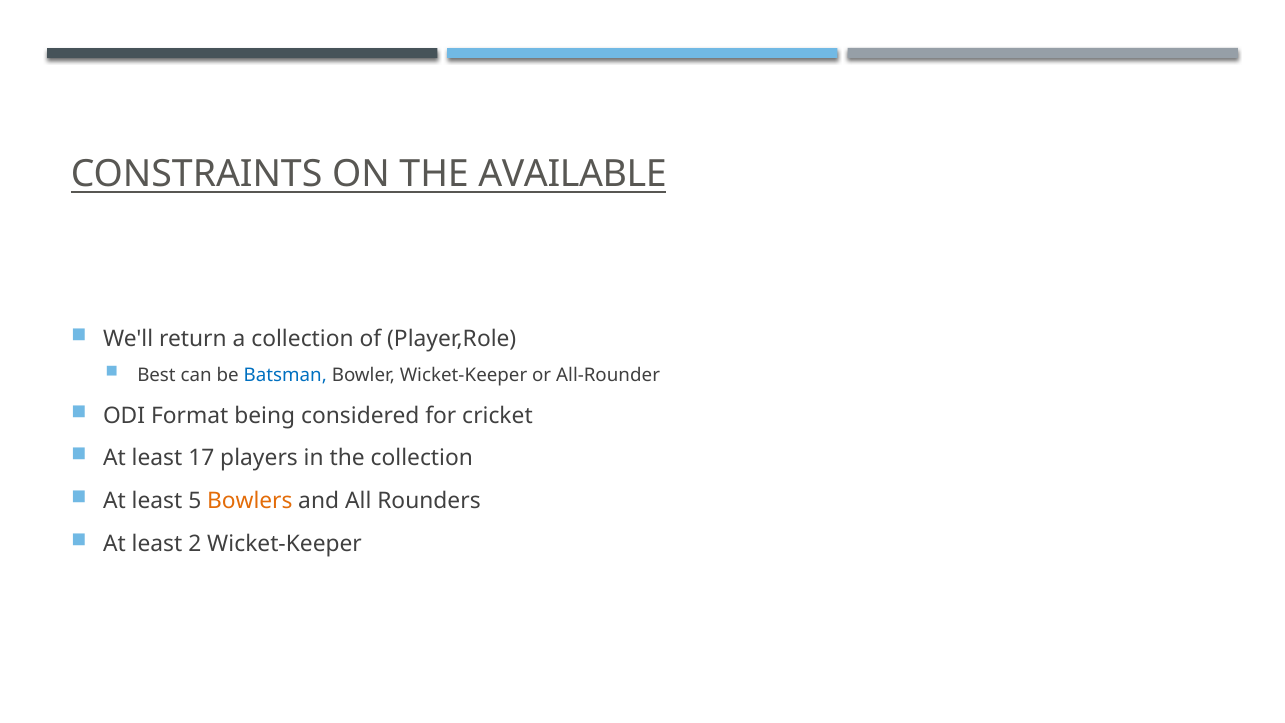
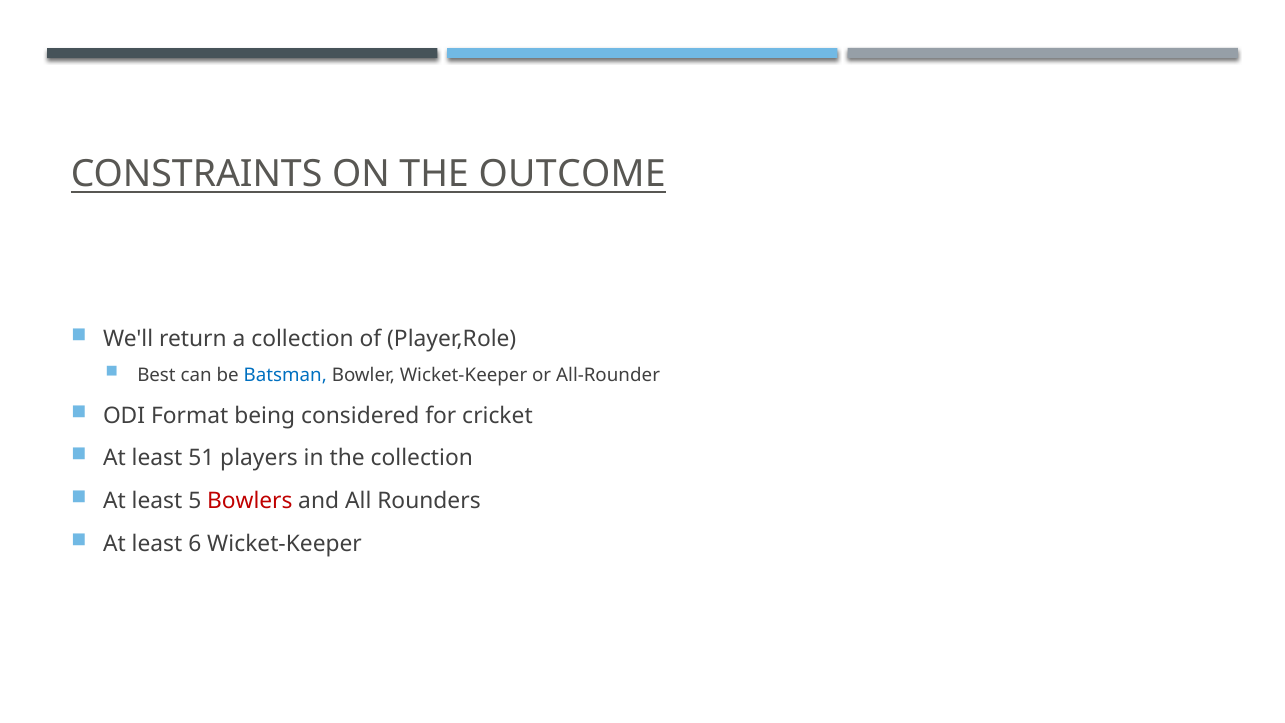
AVAILABLE: AVAILABLE -> OUTCOME (572, 175)
17: 17 -> 51 (201, 458)
Bowlers colour: orange -> red (250, 501)
2: 2 -> 6 (195, 544)
